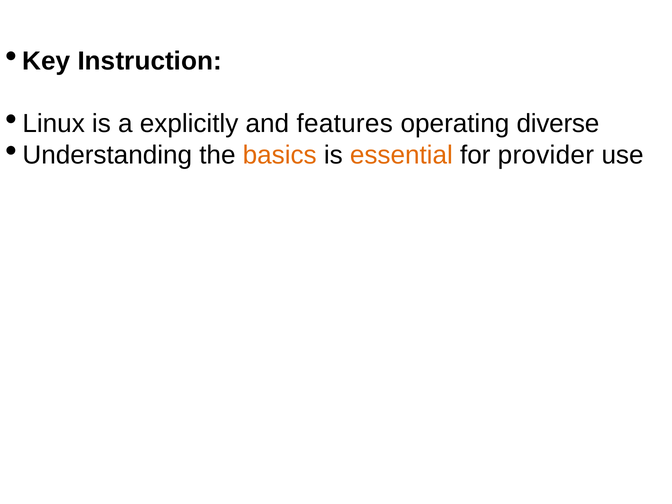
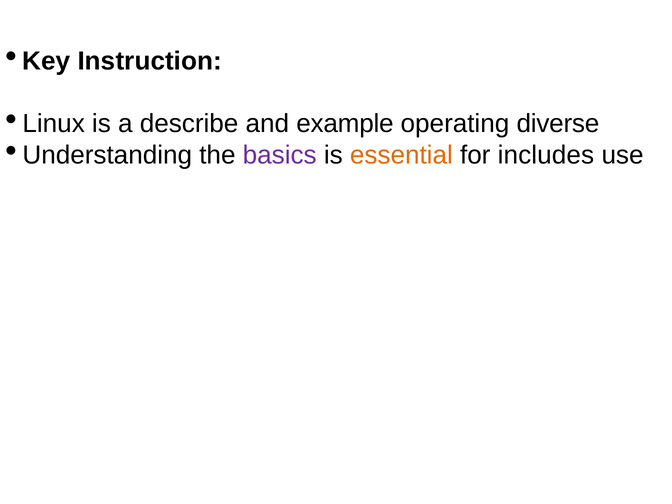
explicitly: explicitly -> describe (189, 124)
features: features -> example (345, 124)
basics colour: orange -> purple (280, 155)
provider: provider -> includes (546, 155)
